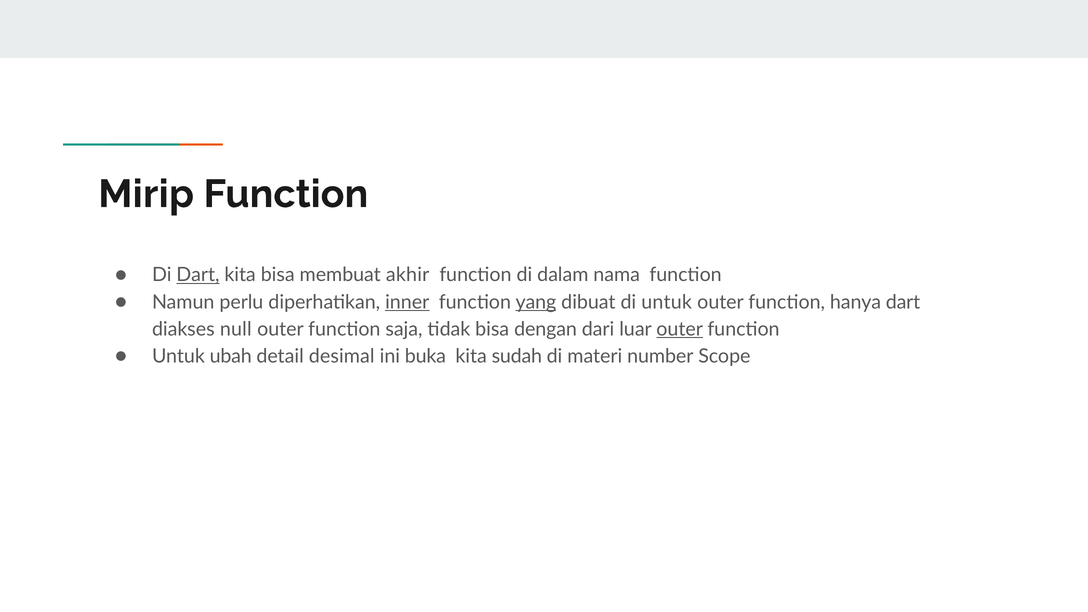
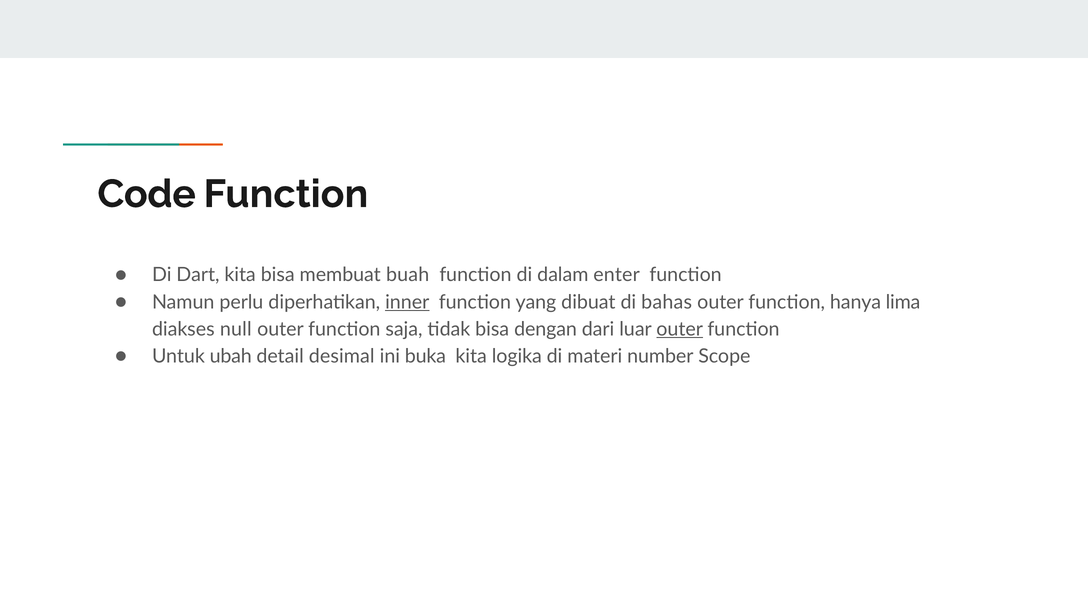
Mirip: Mirip -> Code (147, 194)
Dart underline: present -> none (198, 275)
akhir: akhir -> buah (408, 275)
nama: nama -> enter (617, 275)
yang underline: present -> none (536, 302)
di untuk: untuk -> bahas (667, 302)
hanya dart: dart -> lima (903, 302)
sudah: sudah -> logika (517, 356)
